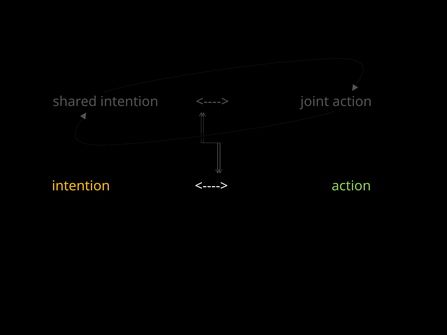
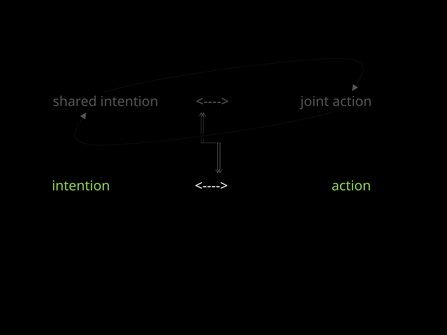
intention colour: yellow -> light green (81, 186)
